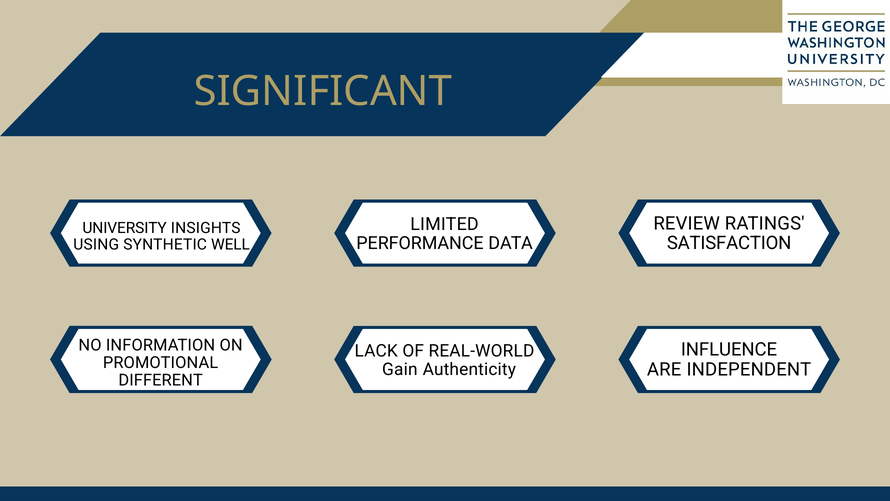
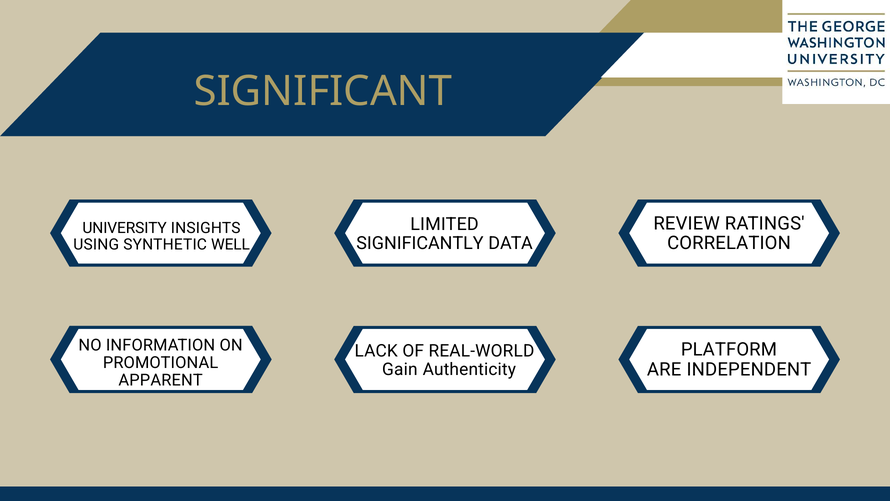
SATISFACTION: SATISFACTION -> CORRELATION (729, 243)
PERFORMANCE: PERFORMANCE -> SIGNIFICANTLY (420, 243)
INFLUENCE: INFLUENCE -> PLATFORM (729, 350)
DIFFERENT: DIFFERENT -> APPARENT (161, 380)
